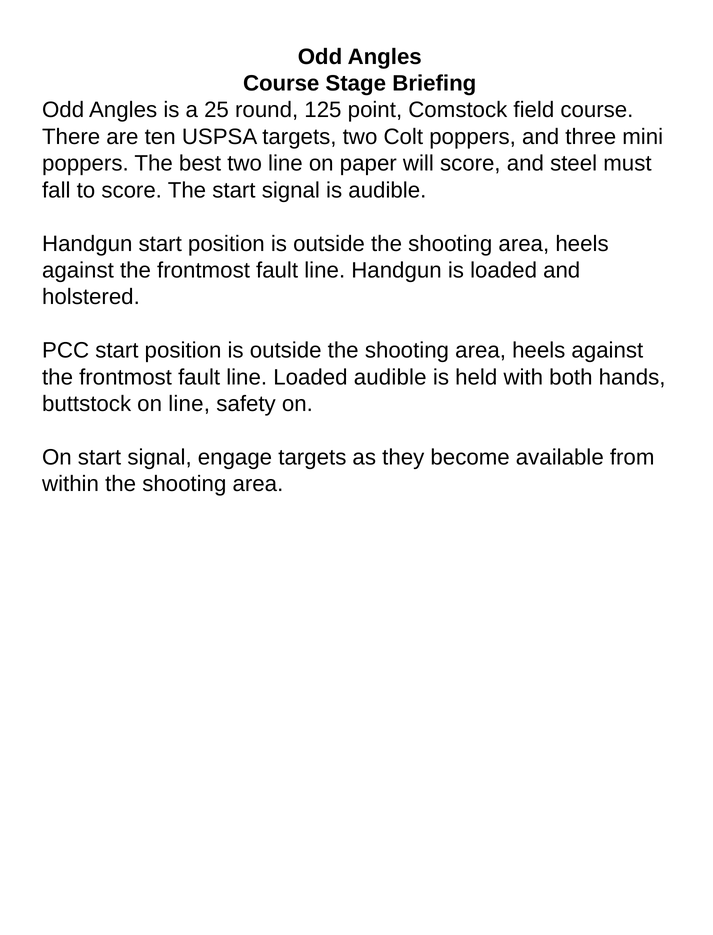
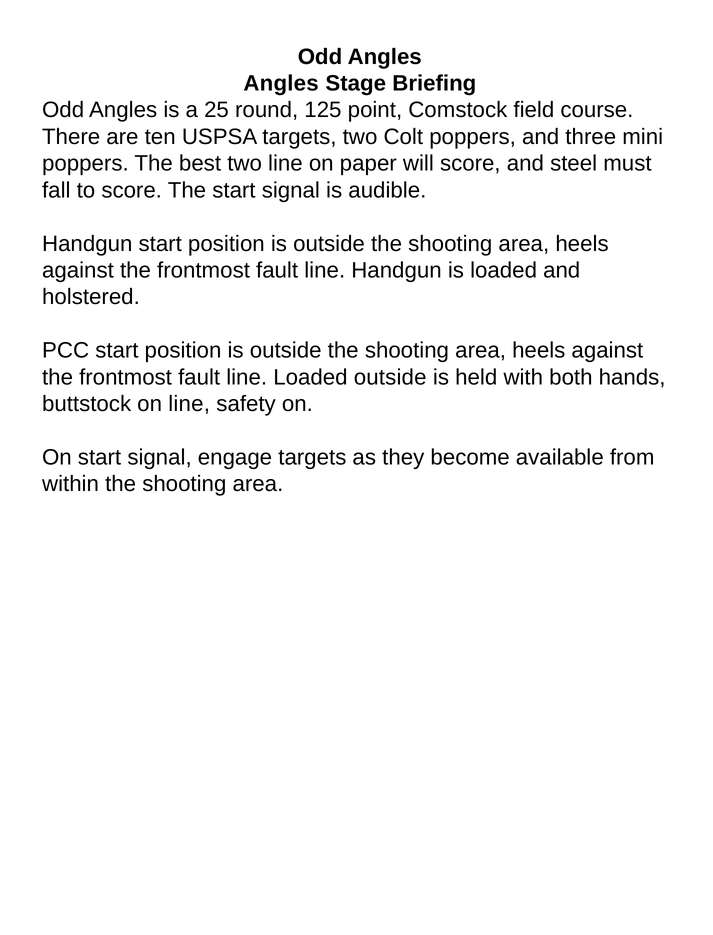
Course: Course -> Angles (281, 83)
Loaded audible: audible -> outside (390, 378)
